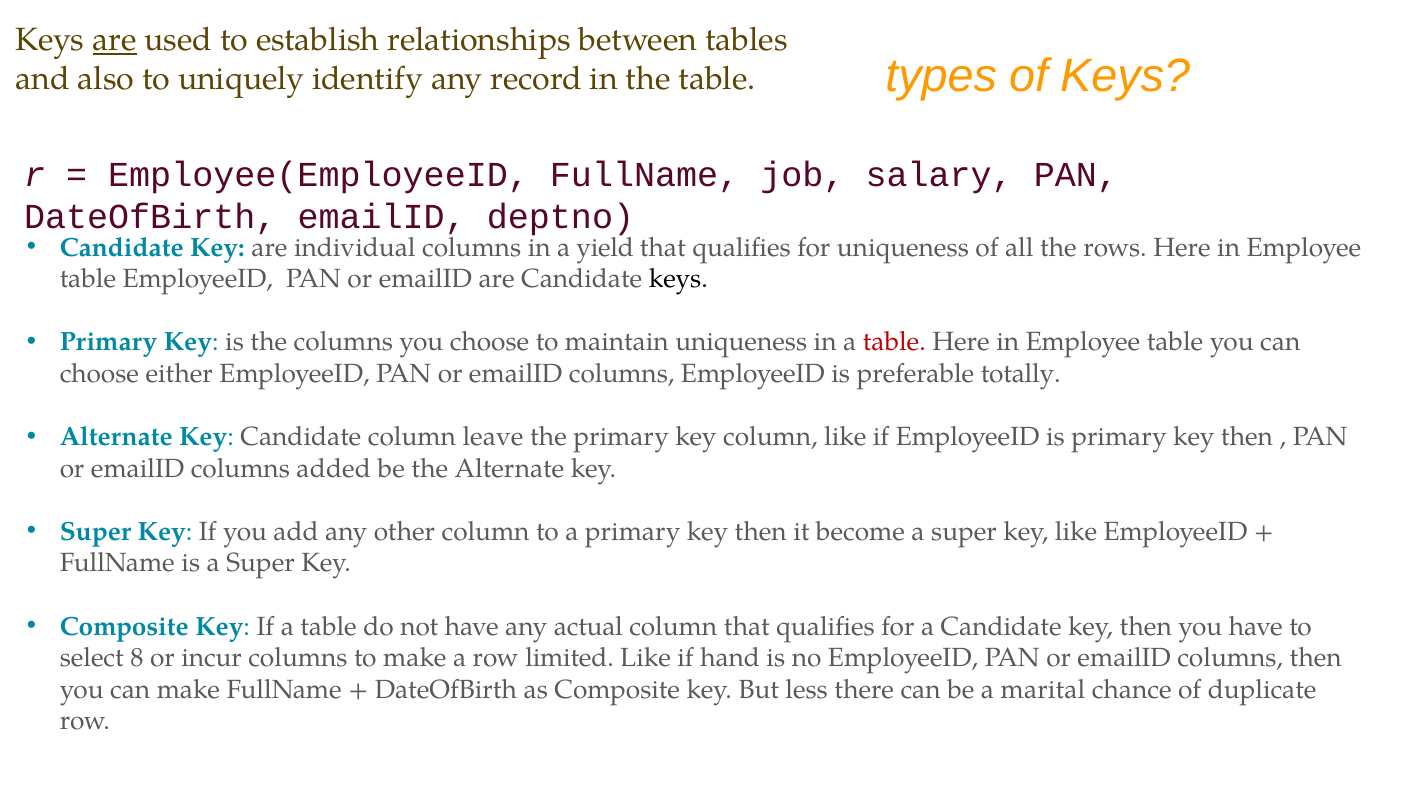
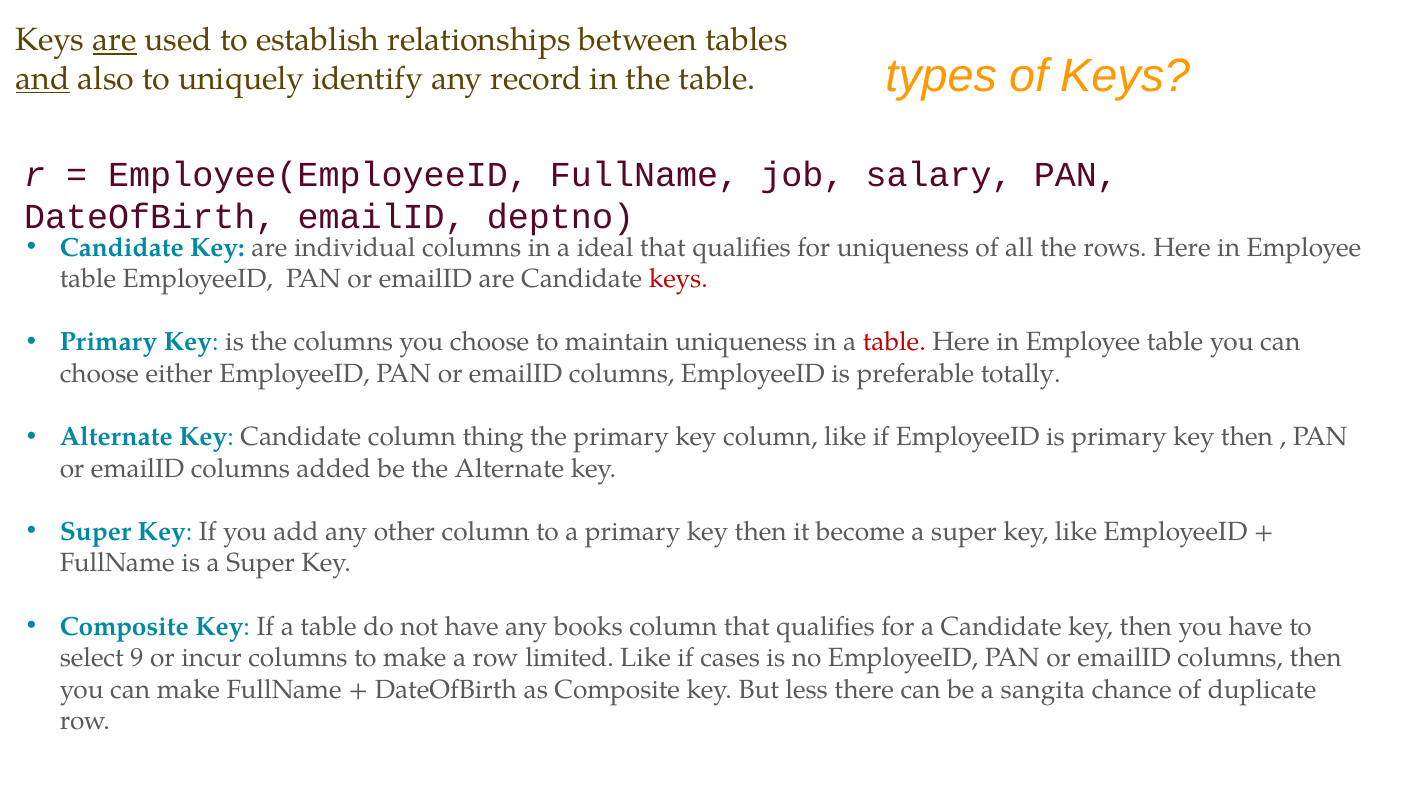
and underline: none -> present (43, 79)
yield: yield -> ideal (605, 247)
keys colour: black -> red (678, 279)
leave: leave -> thing (493, 437)
actual: actual -> books (588, 626)
8: 8 -> 9 (137, 658)
hand: hand -> cases (730, 658)
marital: marital -> sangita (1043, 689)
